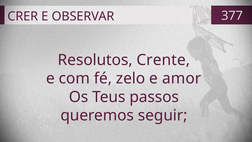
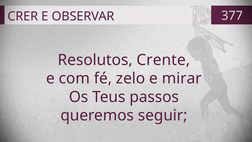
amor: amor -> mirar (182, 78)
